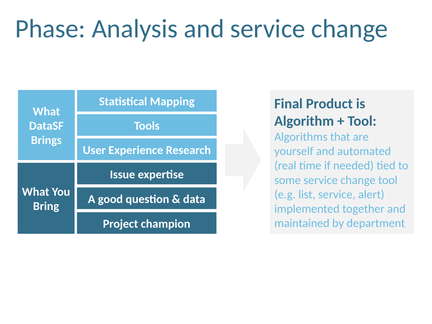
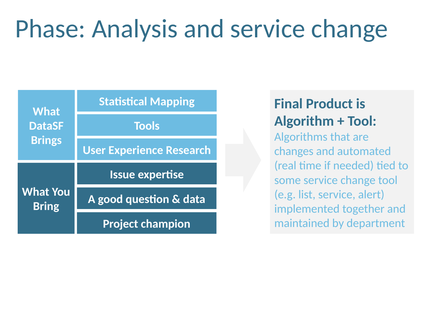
yourself: yourself -> changes (294, 151)
